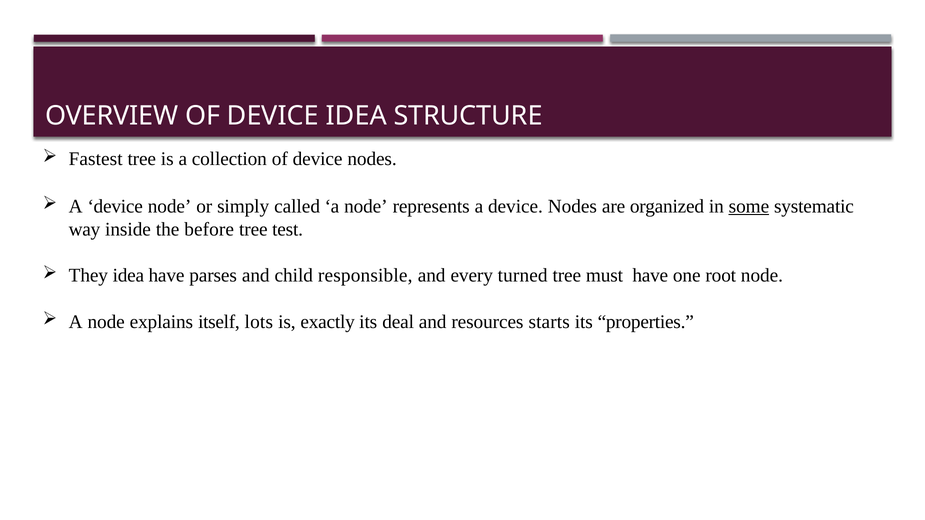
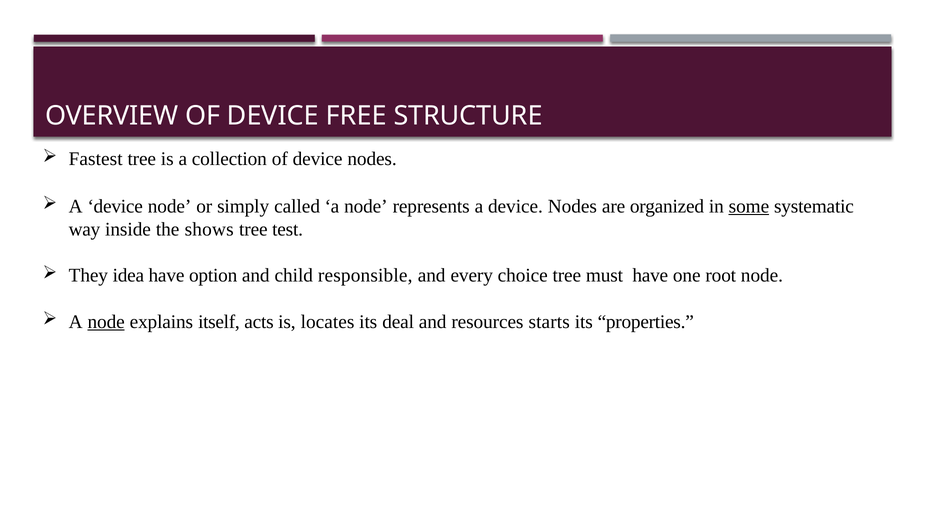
DEVICE IDEA: IDEA -> FREE (356, 116)
before: before -> shows (209, 229)
parses: parses -> option (213, 276)
turned: turned -> choice (523, 276)
node underline: none -> present (106, 322)
lots: lots -> acts (259, 322)
exactly: exactly -> locates (328, 322)
